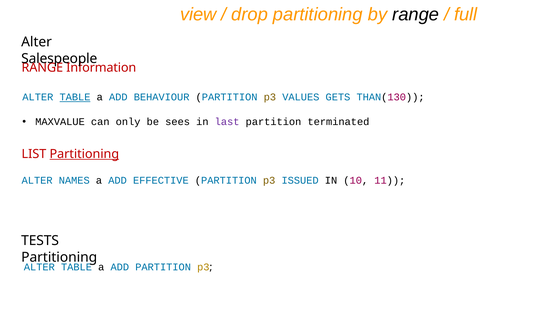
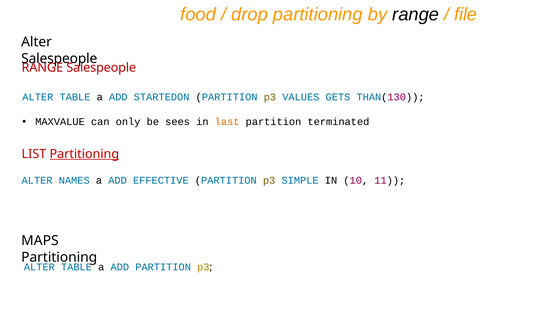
view: view -> food (198, 14)
full: full -> file (466, 14)
RANGE Information: Information -> Salespeople (101, 68)
TABLE underline: present -> none (75, 97)
BEHAVIOUR: BEHAVIOUR -> STARTEDON (162, 97)
last colour: purple -> orange (227, 122)
ISSUED: ISSUED -> SIMPLE (300, 181)
TESTS: TESTS -> MAPS (40, 241)
